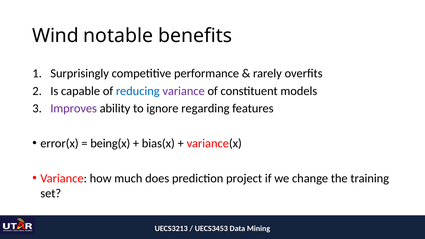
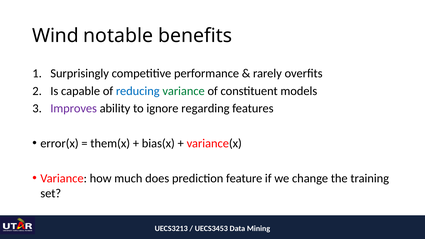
variance colour: purple -> green (184, 91)
being(x: being(x -> them(x (110, 144)
project: project -> feature (244, 179)
